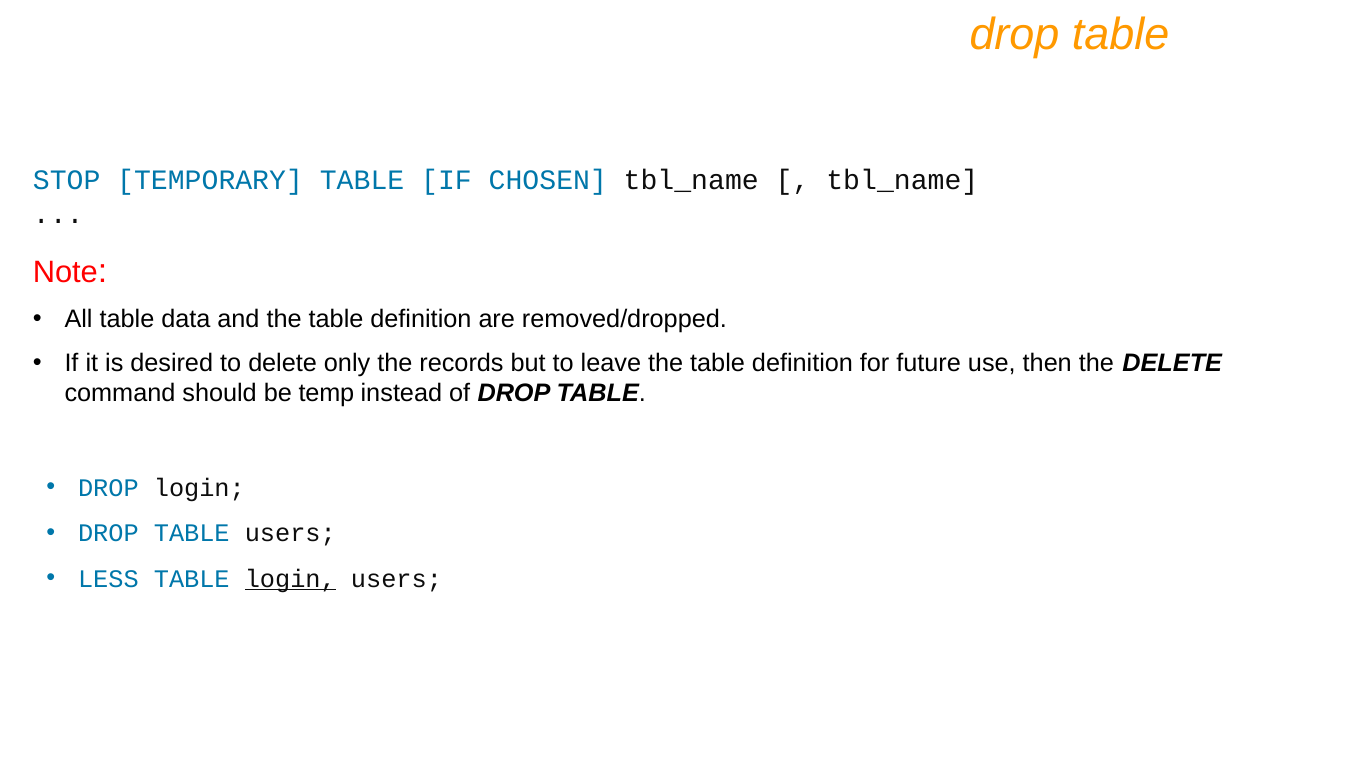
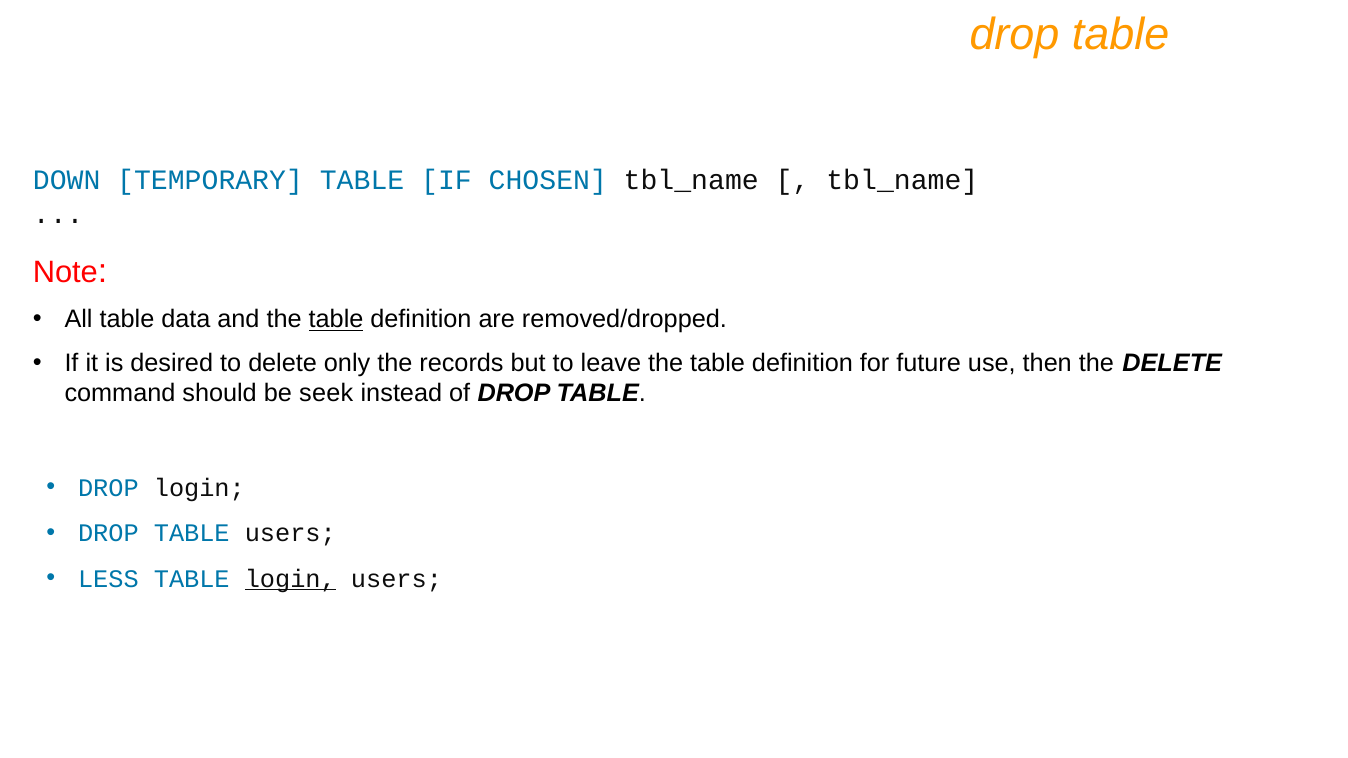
STOP: STOP -> DOWN (67, 181)
table underline: none -> present (336, 320)
temp: temp -> seek (326, 394)
